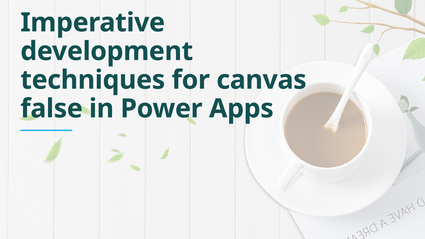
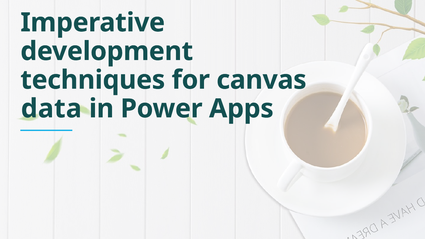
false: false -> data (51, 109)
